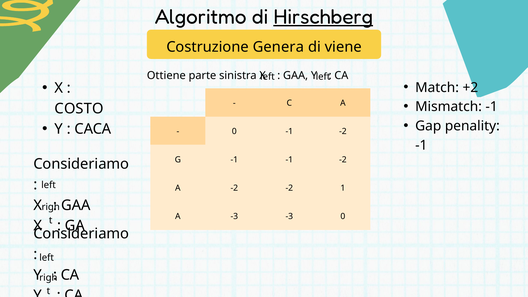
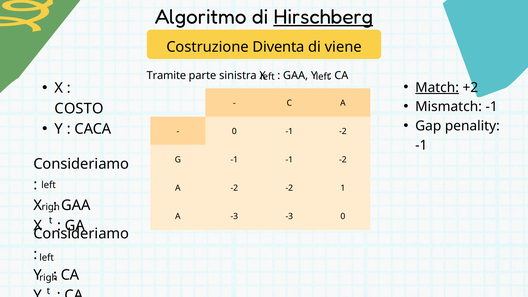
Genera: Genera -> Diventa (279, 47)
Ottiene: Ottiene -> Tramite (166, 75)
Match underline: none -> present (437, 88)
